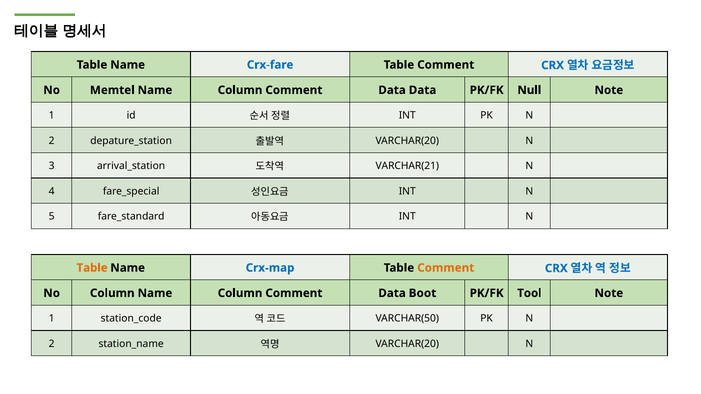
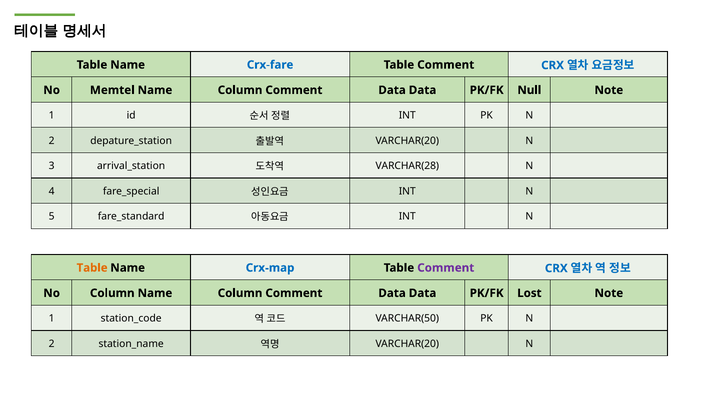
VARCHAR(21: VARCHAR(21 -> VARCHAR(28 (407, 166)
Comment colour: orange -> purple (446, 268)
Boot: Boot -> Data (423, 293)
Tool: Tool -> Lost (529, 293)
